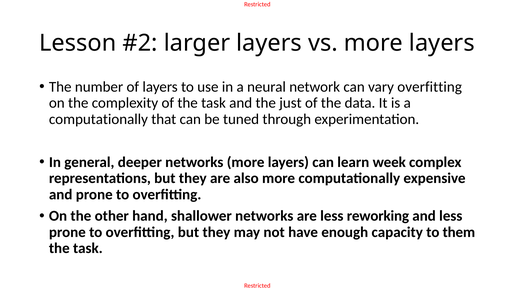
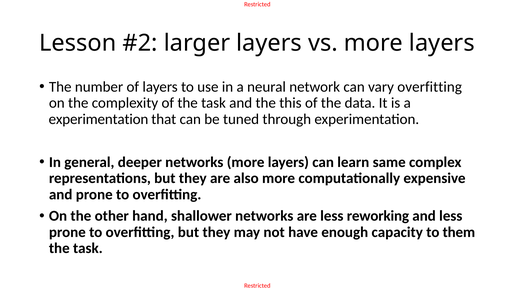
just: just -> this (290, 103)
computationally: computationally -> experimentation (98, 119)
week: week -> same (389, 163)
